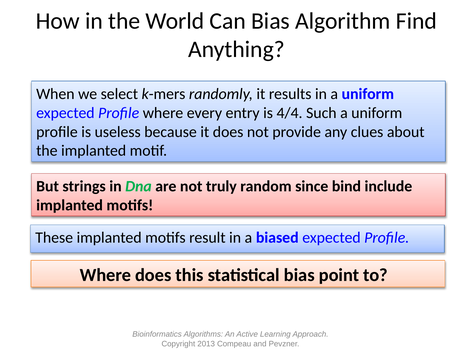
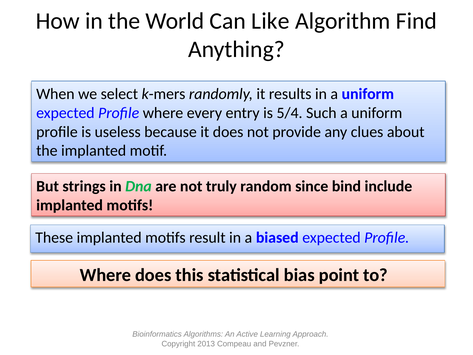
Can Bias: Bias -> Like (270, 21)
4/4: 4/4 -> 5/4 (290, 113)
